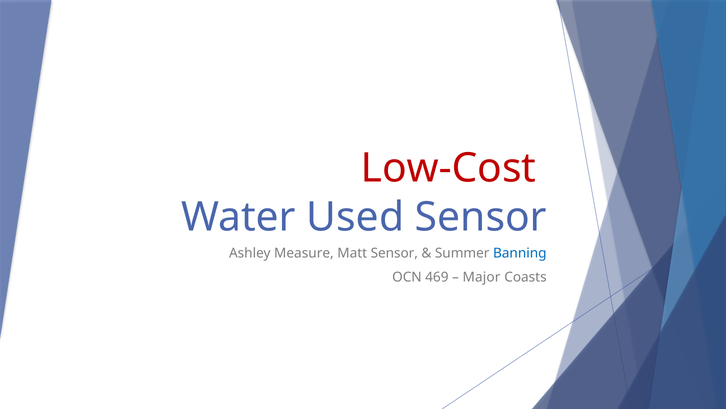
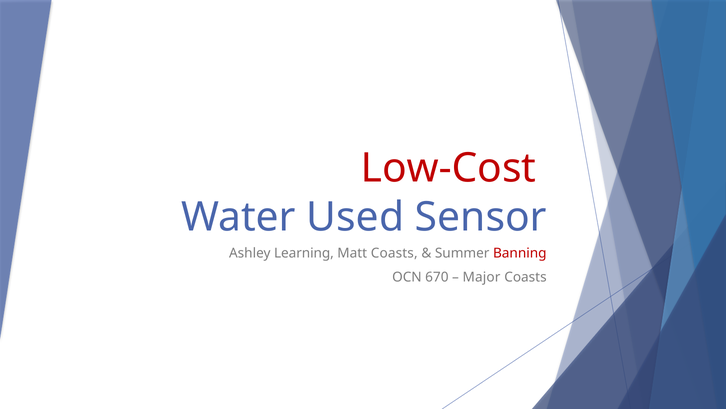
Measure: Measure -> Learning (304, 253)
Matt Sensor: Sensor -> Coasts (394, 253)
Banning colour: blue -> red (520, 253)
469: 469 -> 670 (437, 277)
